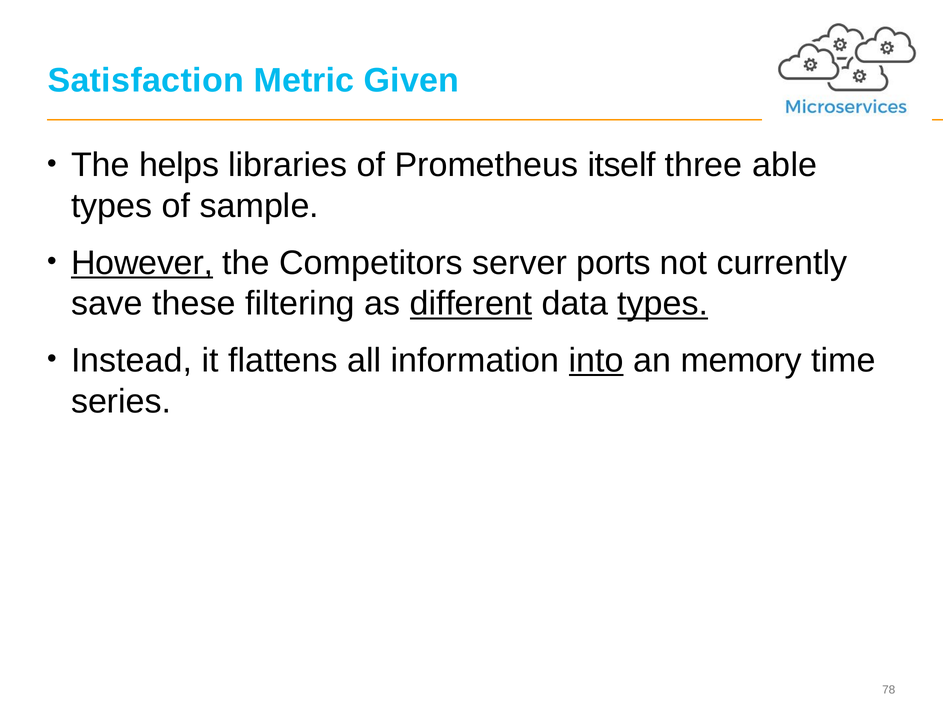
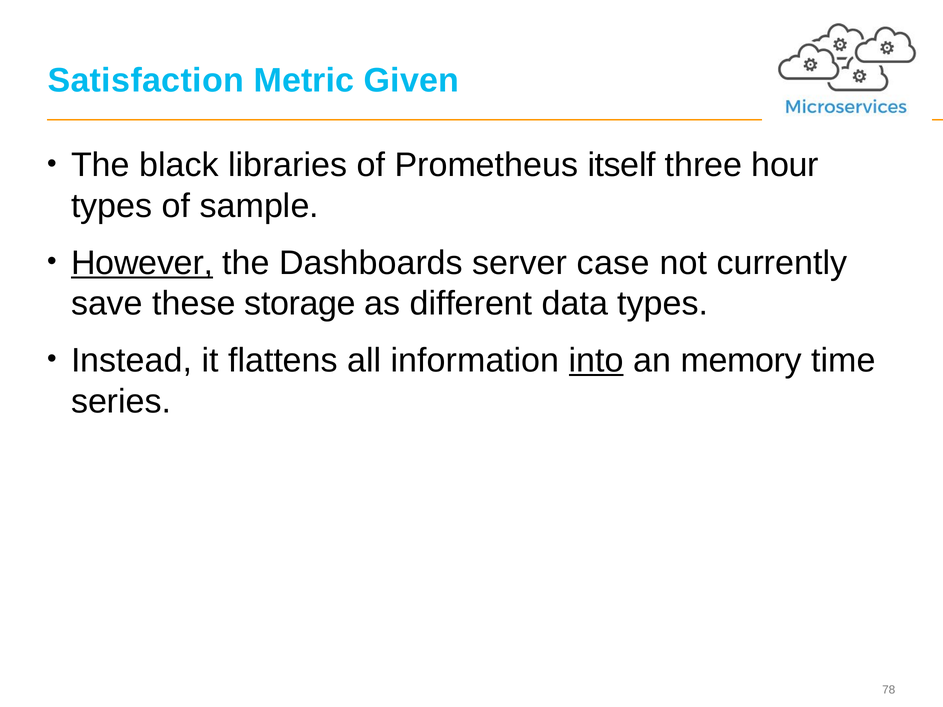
helps: helps -> black (179, 165)
able: able -> hour (785, 165)
Competitors: Competitors -> Dashboards (371, 263)
ports: ports -> case (613, 263)
filtering: filtering -> storage (300, 304)
different underline: present -> none (471, 304)
types underline: present -> none (663, 304)
